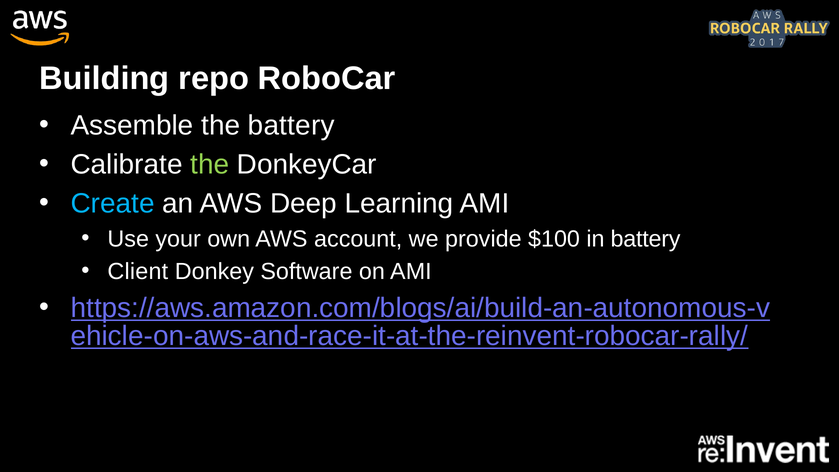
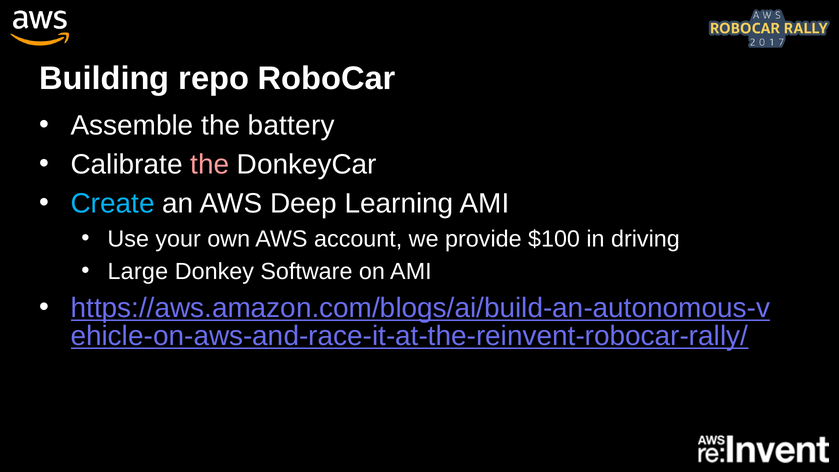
the colour: light green -> pink (210, 165)
in battery: battery -> driving (645, 239)
Client: Client -> Large (138, 271)
